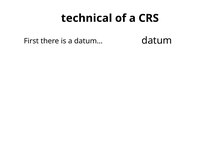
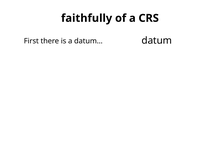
technical: technical -> faithfully (87, 18)
